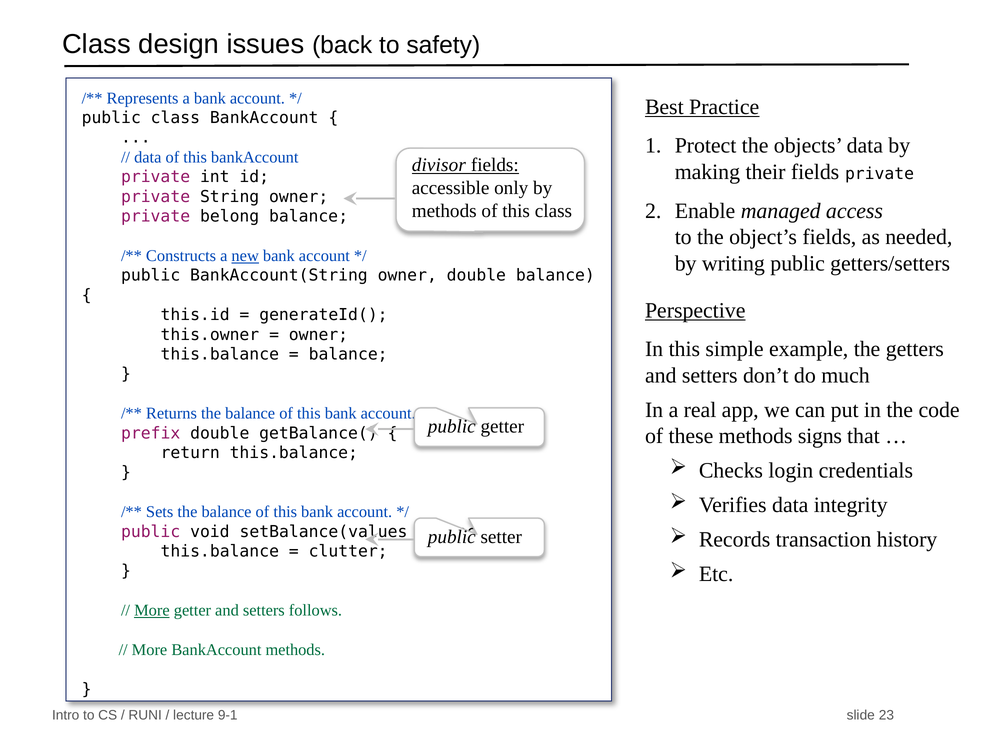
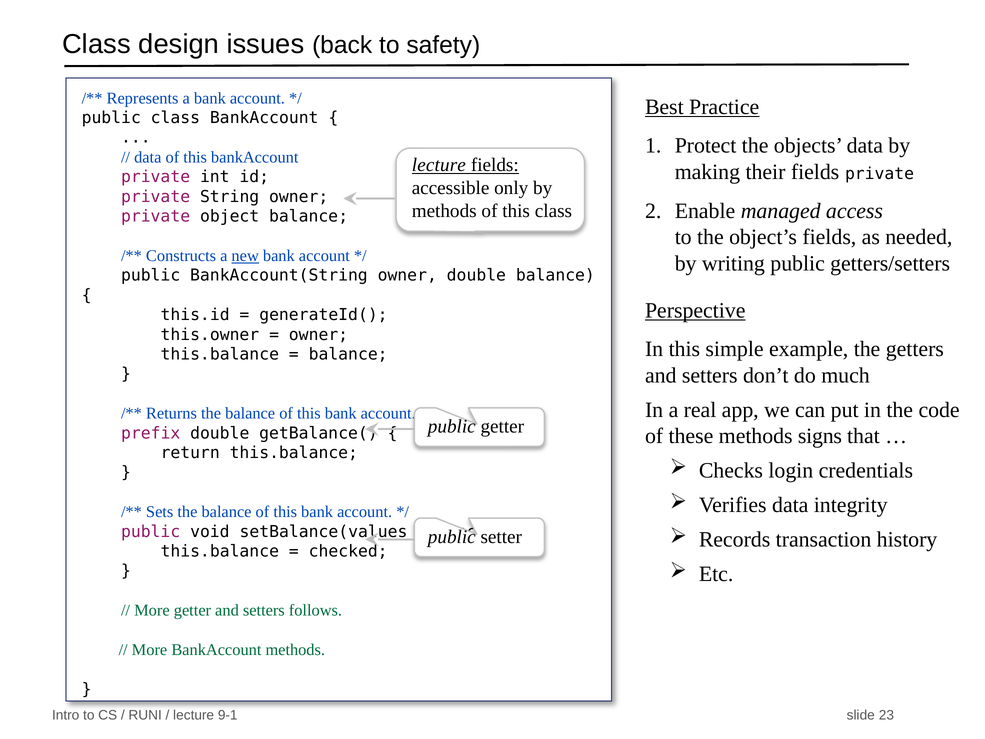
divisor: divisor -> lecture (439, 165)
belong: belong -> object (230, 216)
clutter: clutter -> checked (348, 551)
More underline: present -> none (152, 610)
